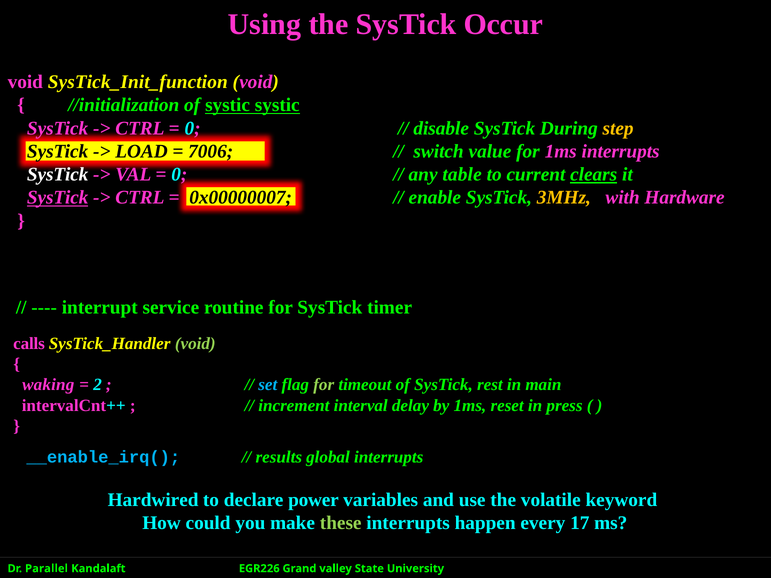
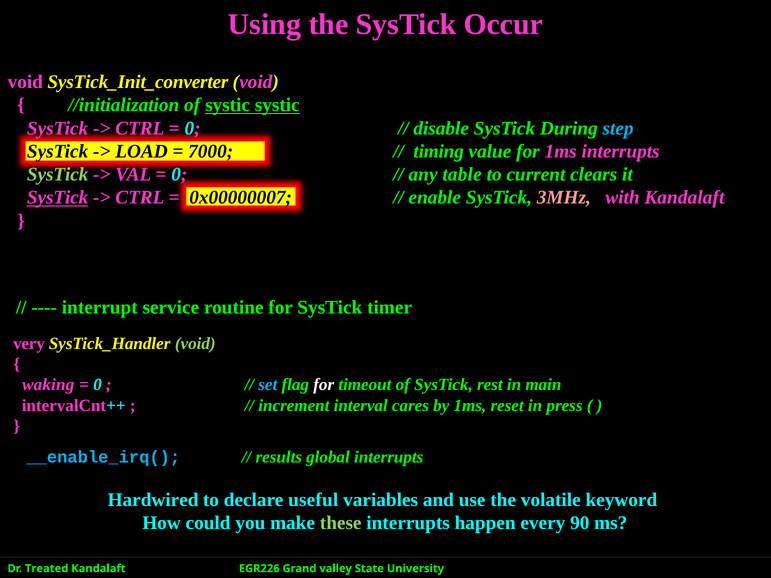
SysTick_Init_function: SysTick_Init_function -> SysTick_Init_converter (138, 82)
step colour: yellow -> light blue (618, 128)
7006: 7006 -> 7000 (211, 151)
switch: switch -> timing (439, 151)
SysTick colour: white -> light green (58, 175)
clears underline: present -> none (594, 175)
3MHz colour: yellow -> pink (564, 198)
with Hardware: Hardware -> Kandalaft (684, 198)
calls: calls -> very (29, 344)
2: 2 -> 0 (98, 385)
for colour: light green -> white (324, 385)
delay: delay -> cares (410, 406)
power: power -> useful (313, 500)
17: 17 -> 90 (580, 523)
Parallel: Parallel -> Treated (47, 569)
